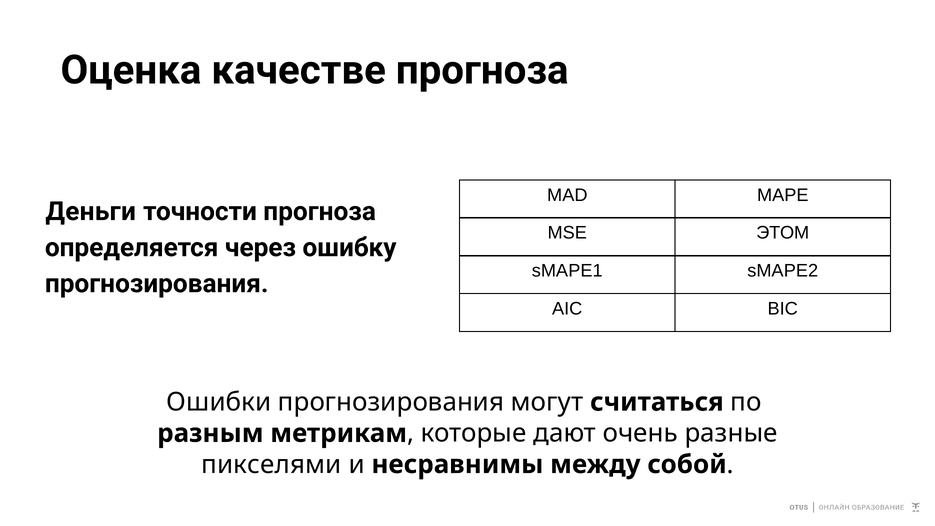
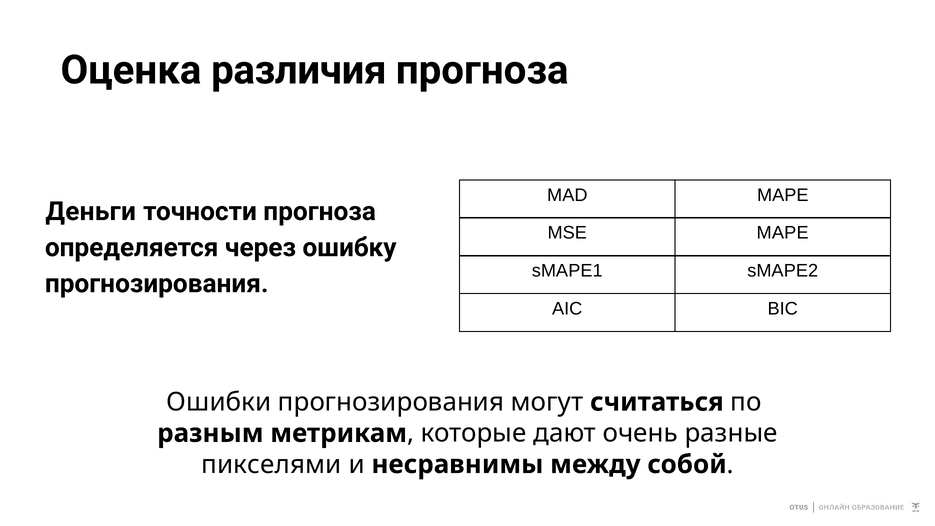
качестве: качестве -> различия (299, 70)
MSE ЭТОМ: ЭТОМ -> MAPE (783, 233)
